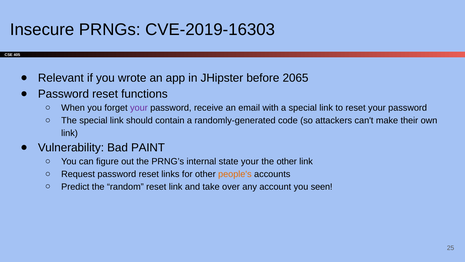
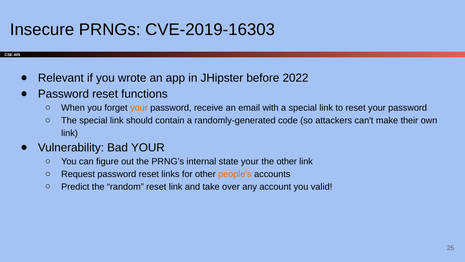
2065: 2065 -> 2022 (296, 78)
your colour: purple -> orange (139, 108)
Bad PAINT: PAINT -> YOUR (148, 148)
seen: seen -> valid (322, 186)
